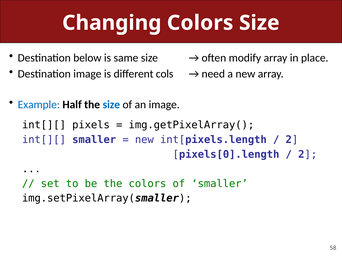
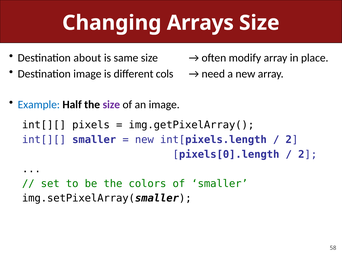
Changing Colors: Colors -> Arrays (200, 23)
below: below -> about (87, 58)
size colour: blue -> purple (111, 104)
